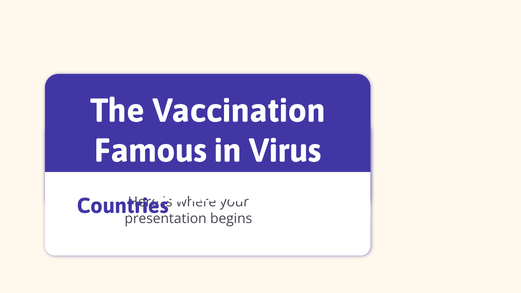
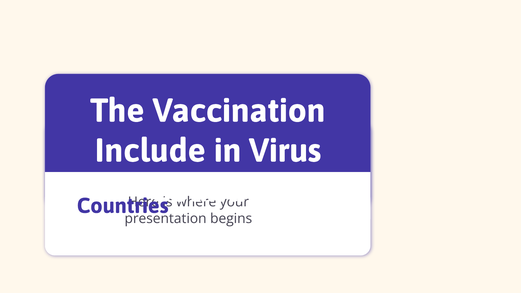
Famous: Famous -> Include (150, 151)
